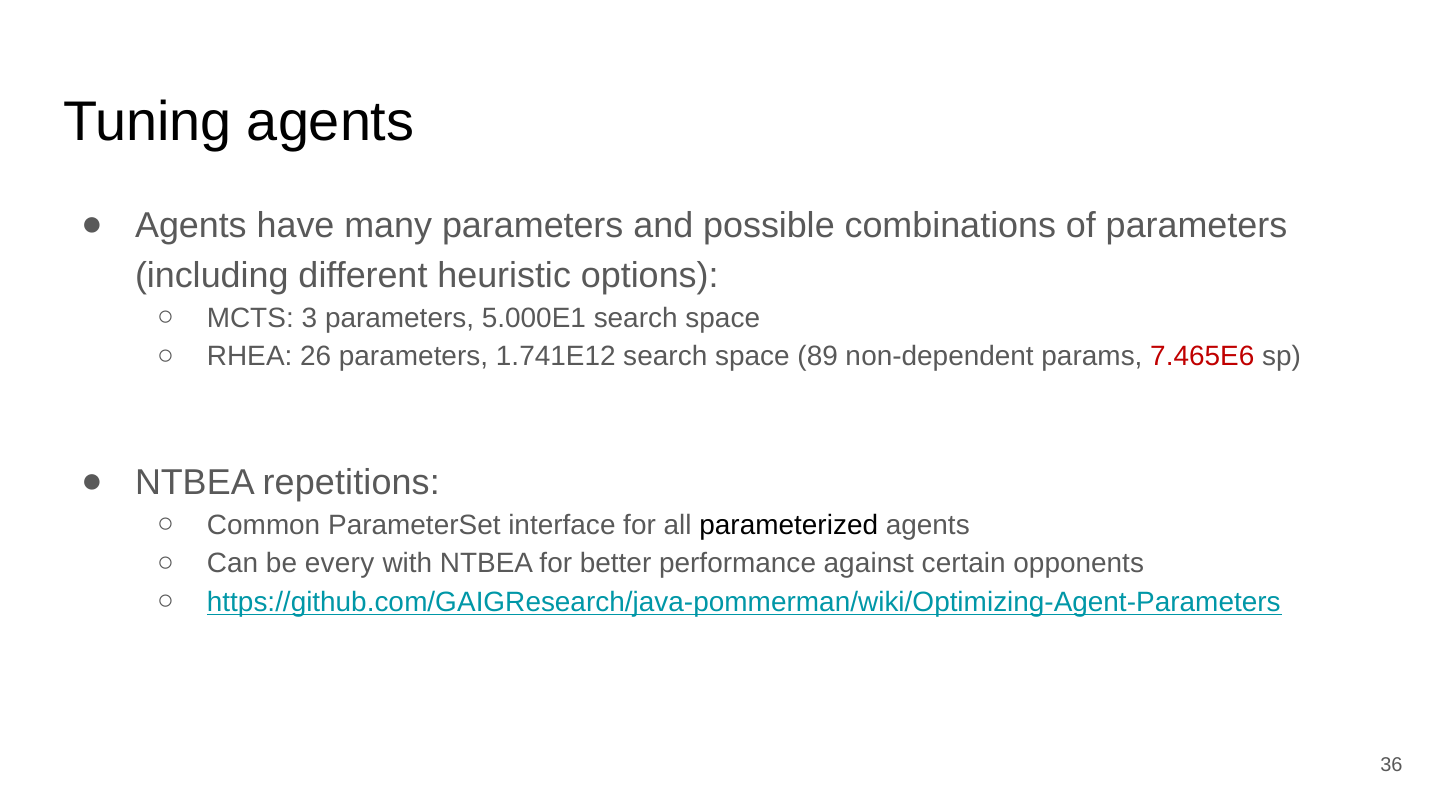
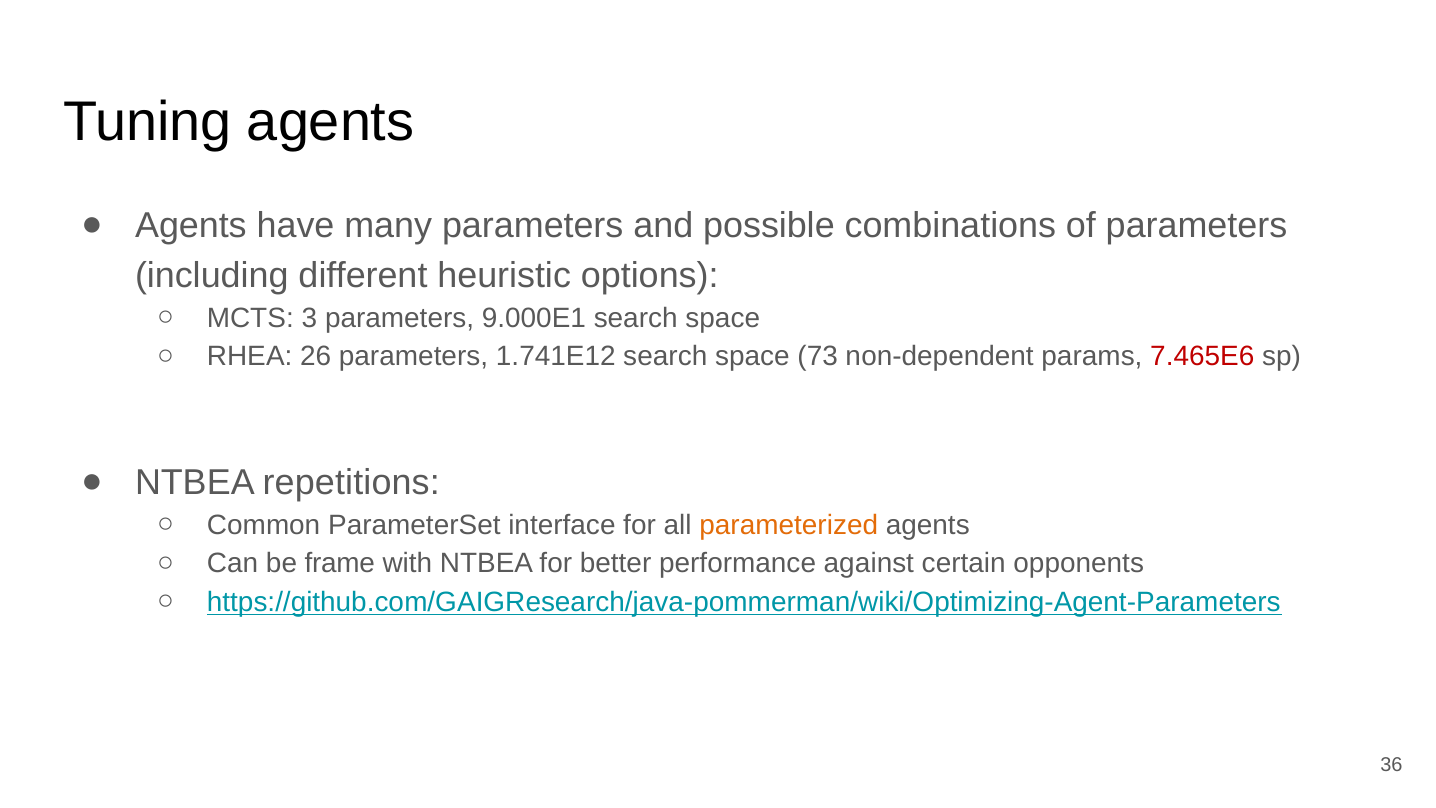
5.000E1: 5.000E1 -> 9.000E1 (534, 318)
89: 89 -> 73 (818, 357)
parameterized colour: black -> orange (789, 525)
every: every -> frame (340, 563)
